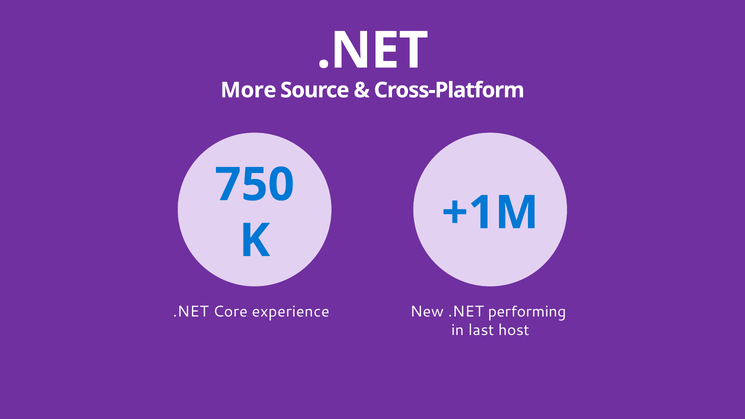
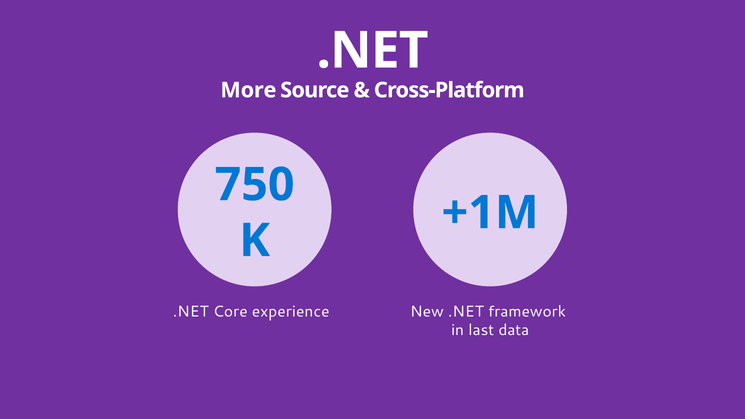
performing: performing -> framework (527, 312)
host: host -> data (514, 330)
